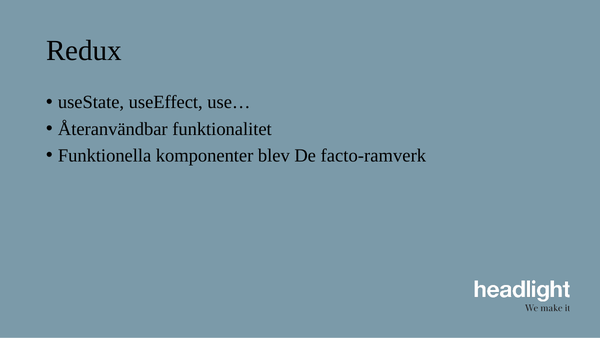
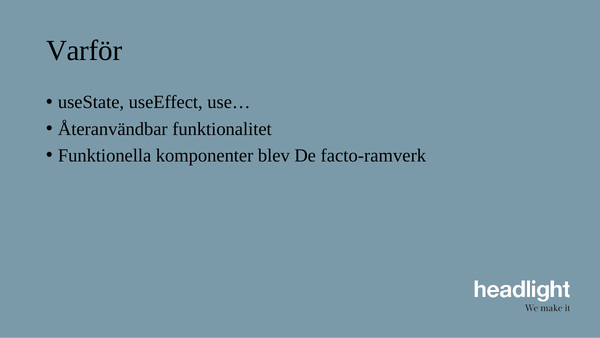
Redux: Redux -> Varför (84, 50)
